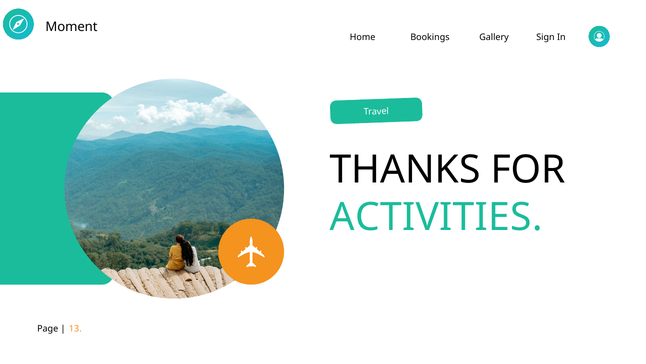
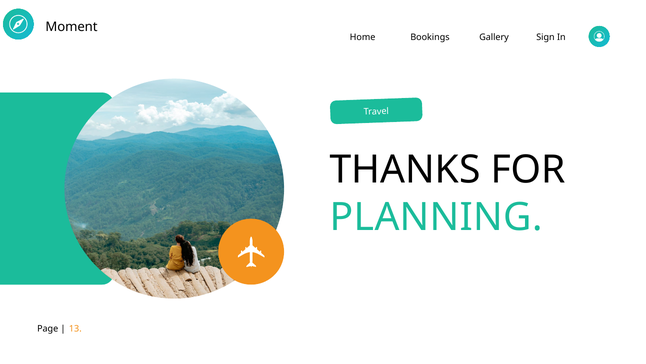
ACTIVITIES: ACTIVITIES -> PLANNING (436, 217)
